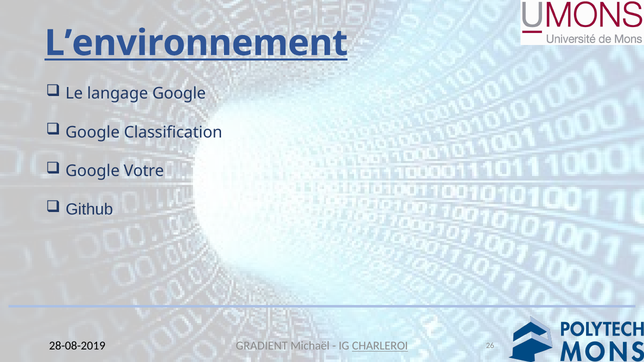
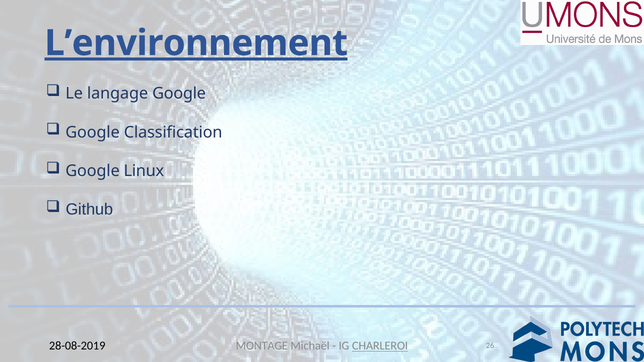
L’environnement underline: none -> present (196, 43)
Votre: Votre -> Linux (144, 171)
GRADIENT: GRADIENT -> MONTAGE (262, 346)
